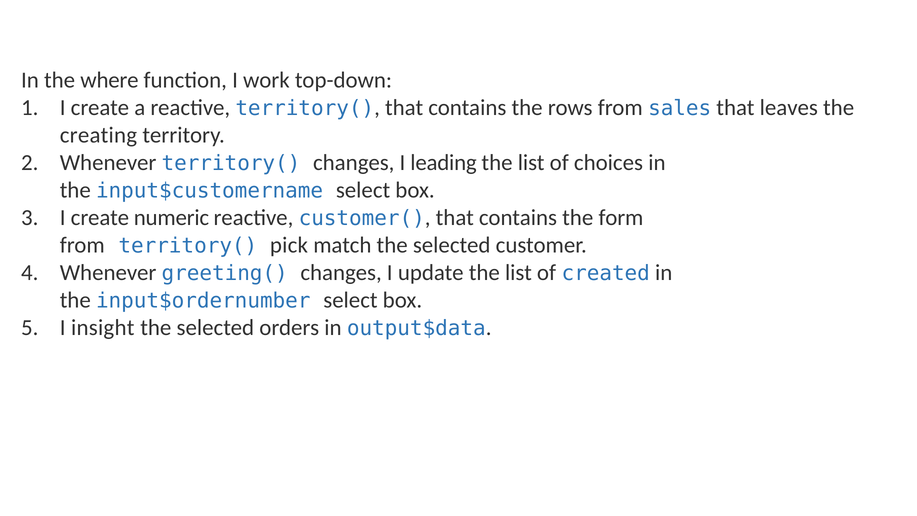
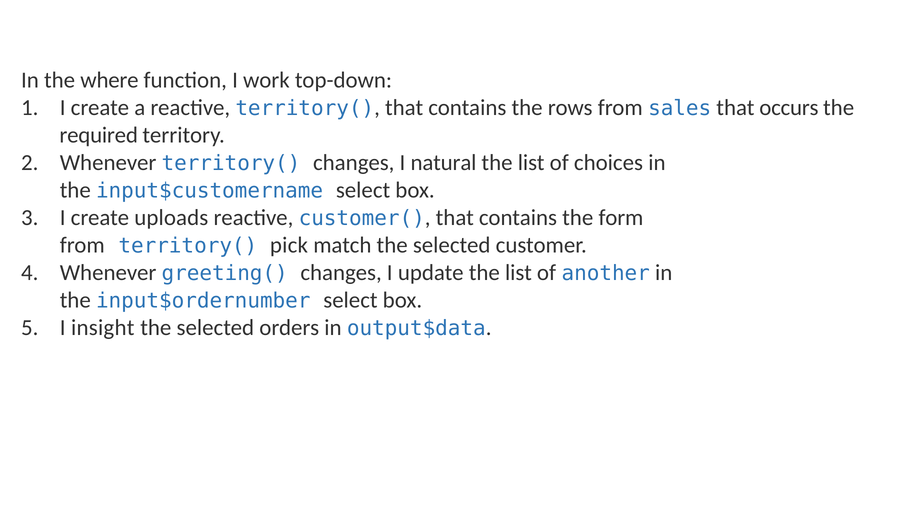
leaves: leaves -> occurs (789, 108)
creating: creating -> required (99, 135)
leading: leading -> natural (444, 163)
numeric: numeric -> uploads (171, 218)
created: created -> another (606, 273)
